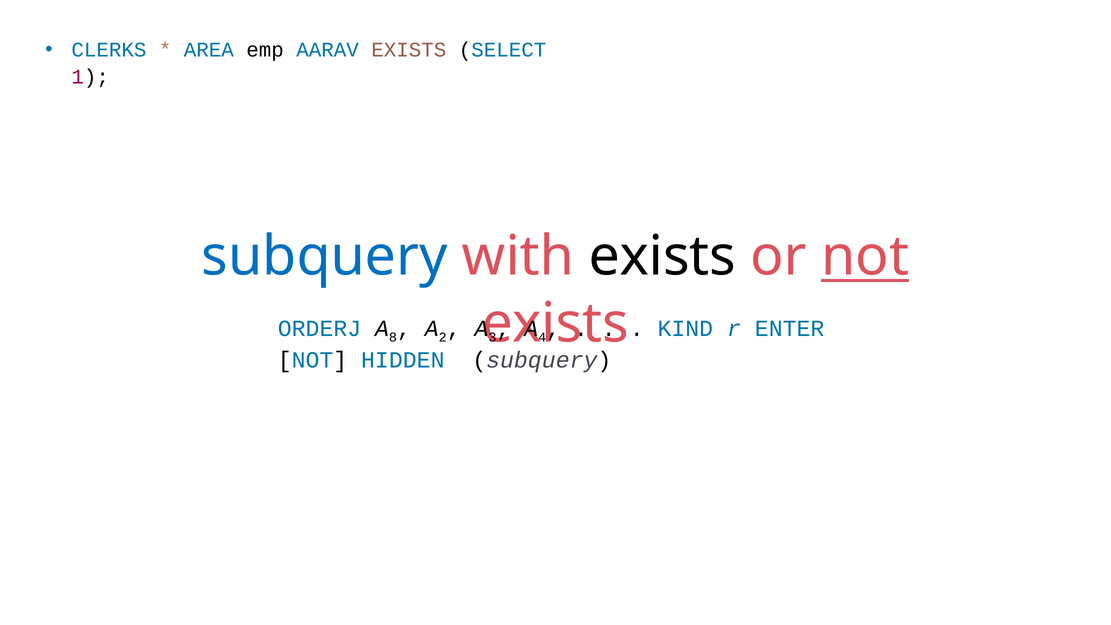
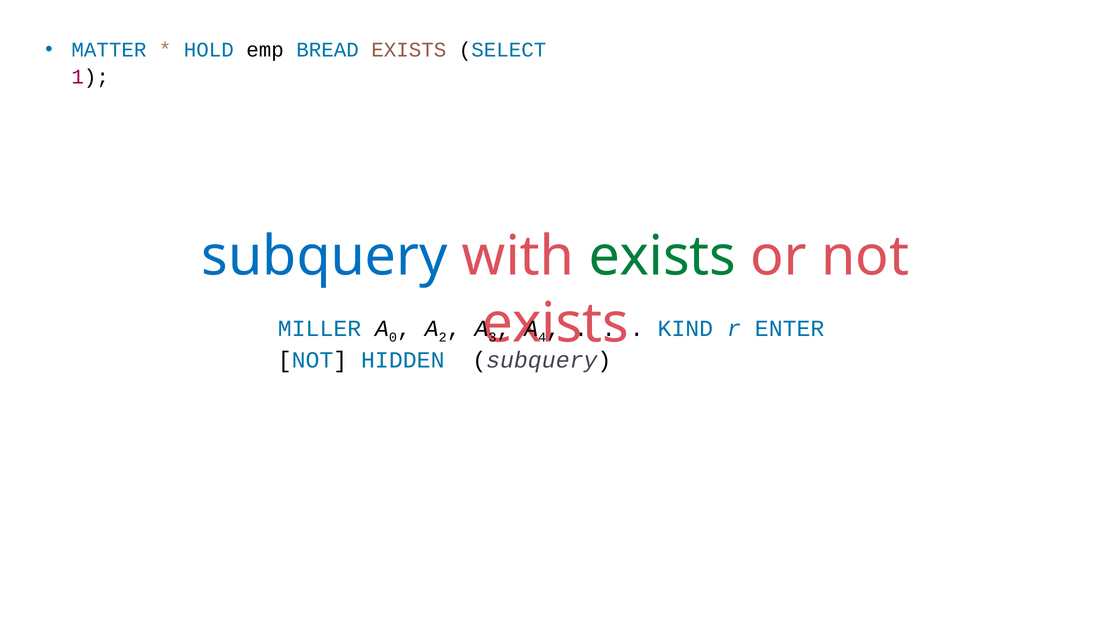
CLERKS: CLERKS -> MATTER (109, 50)
AREA: AREA -> HOLD (209, 50)
AARAV: AARAV -> BREAD (328, 50)
exists colour: black -> green (662, 257)
not underline: present -> none (865, 257)
ORDERJ: ORDERJ -> MILLER (320, 328)
8: 8 -> 0 (393, 337)
